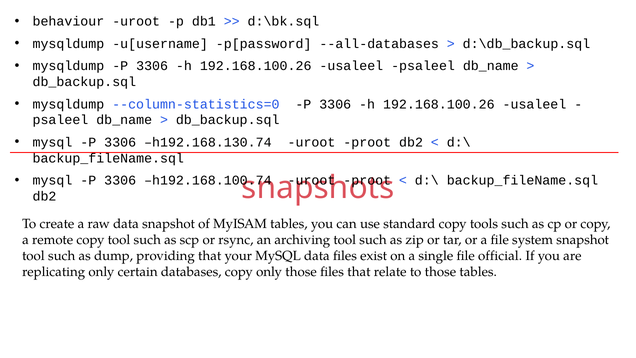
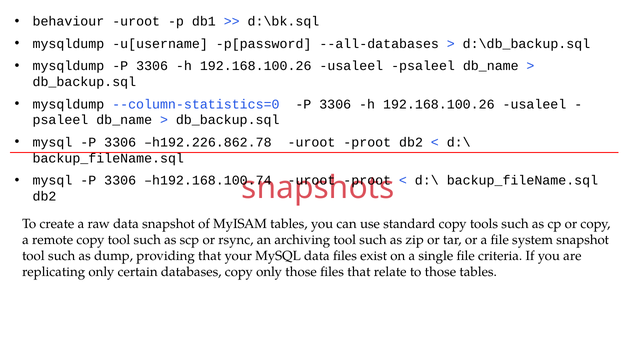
h192.168.130.74: h192.168.130.74 -> h192.226.862.78 (208, 142)
official: official -> criteria (500, 256)
